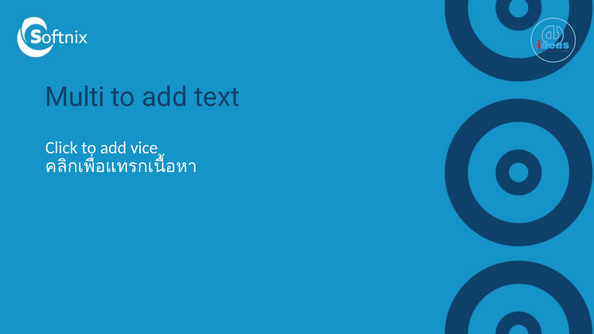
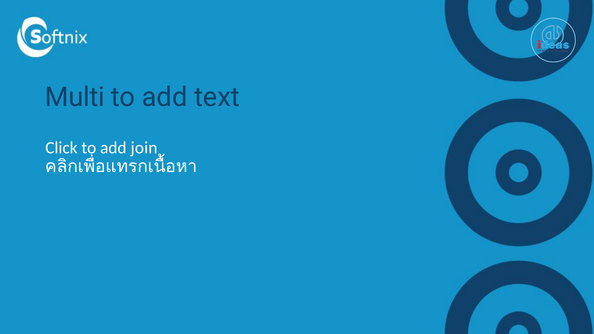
vice: vice -> join (144, 148)
